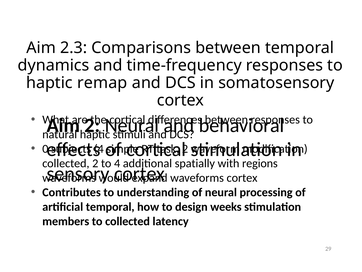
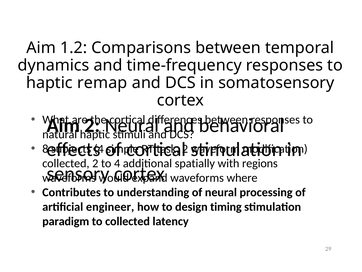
2.3: 2.3 -> 1.2 (74, 48)
0: 0 -> 8 (45, 148)
waveforms cortex: cortex -> where (242, 177)
artificial temporal: temporal -> engineer (110, 206)
weeks: weeks -> timing (226, 206)
members: members -> paradigm (66, 221)
